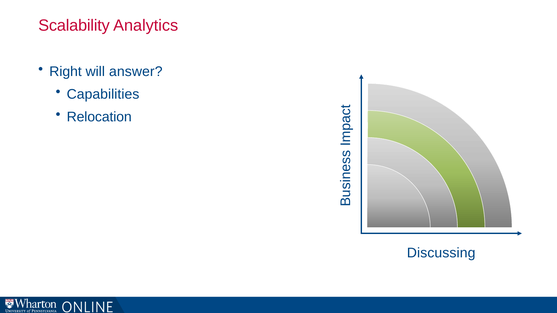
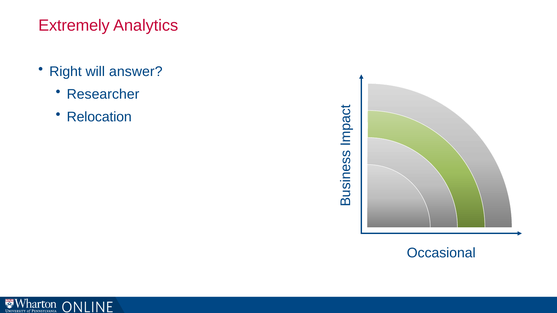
Scalability: Scalability -> Extremely (74, 25)
Capabilities: Capabilities -> Researcher (103, 94)
Discussing: Discussing -> Occasional (441, 253)
